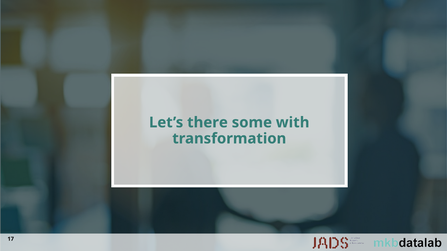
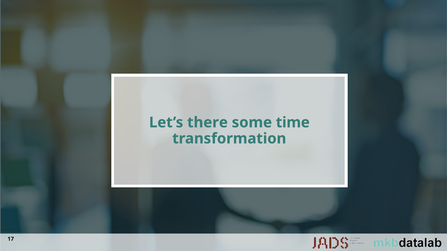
with: with -> time (293, 123)
